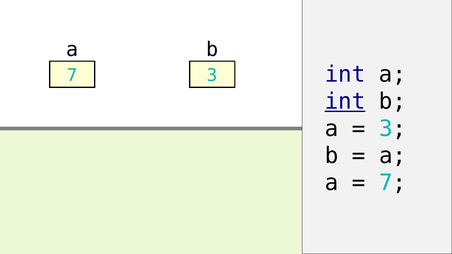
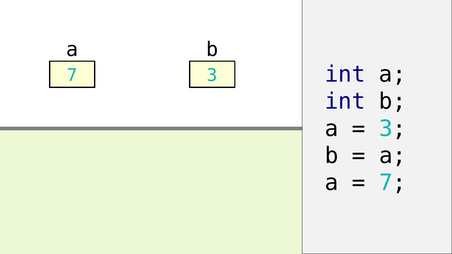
int underline: present -> none (345, 102)
